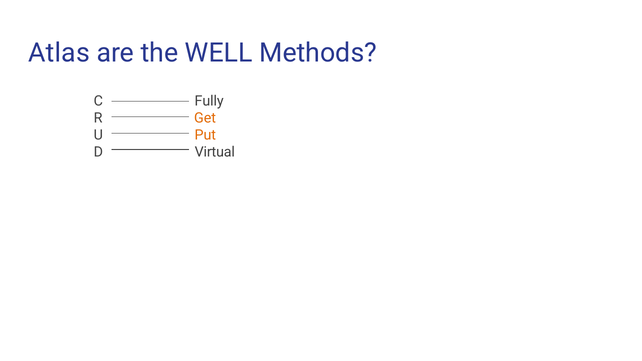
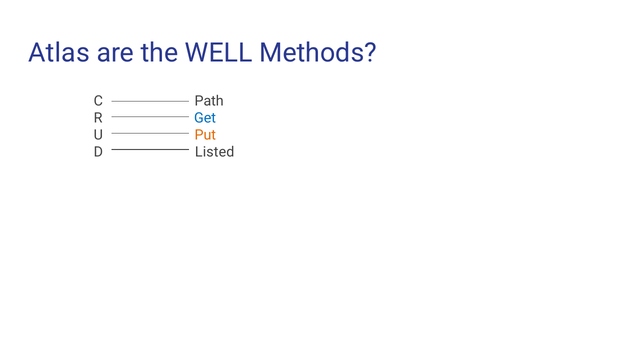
Fully: Fully -> Path (209, 101)
Get colour: orange -> blue (205, 118)
Virtual: Virtual -> Listed (215, 152)
